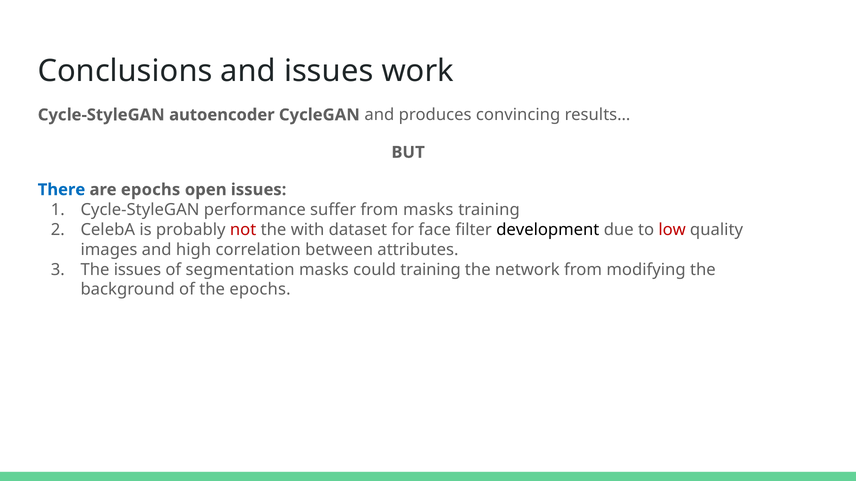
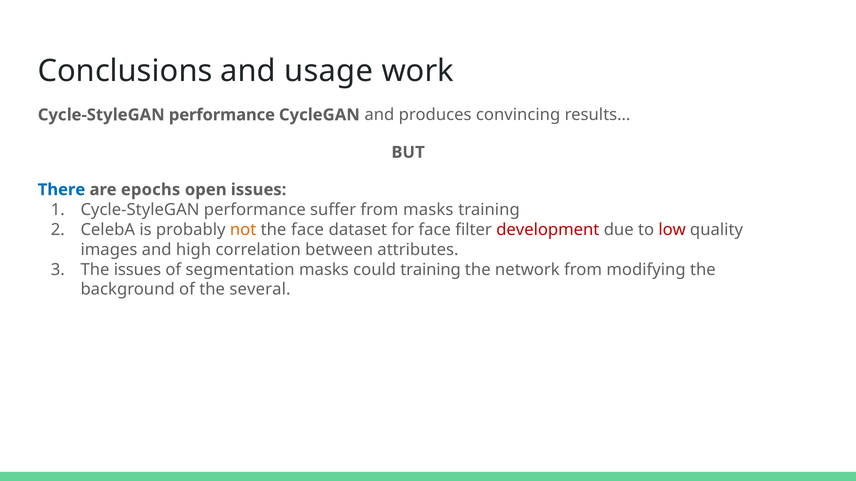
and issues: issues -> usage (329, 71)
autoencoder: autoencoder -> performance (222, 115)
not colour: red -> orange (243, 230)
the with: with -> face (307, 230)
development colour: black -> red (548, 230)
the epochs: epochs -> several (260, 290)
